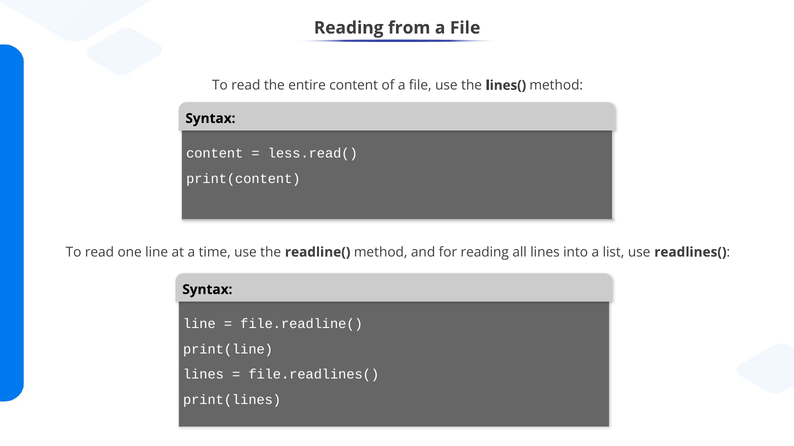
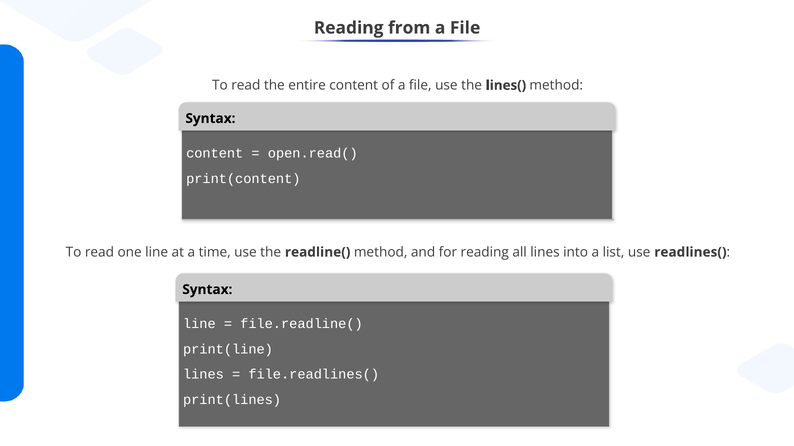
less.read(: less.read( -> open.read( (313, 154)
